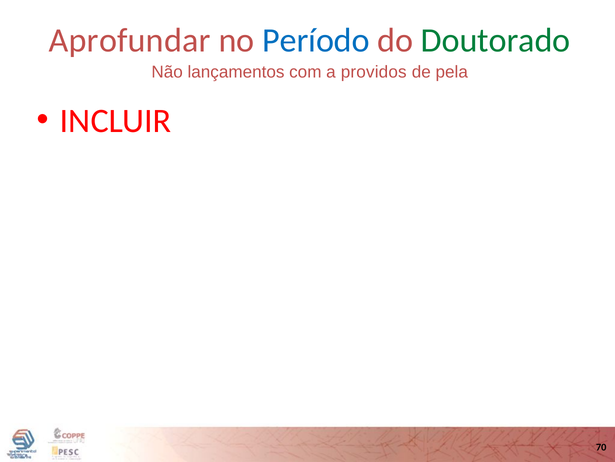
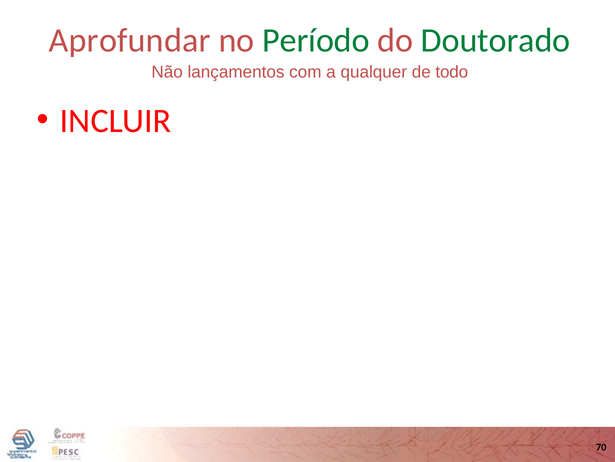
Período colour: blue -> green (316, 40)
providos: providos -> qualquer (374, 72)
pela: pela -> todo (452, 72)
